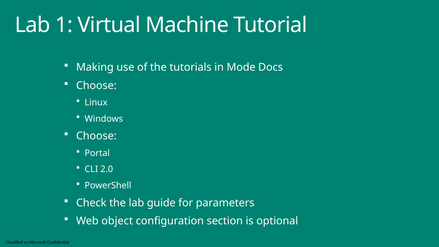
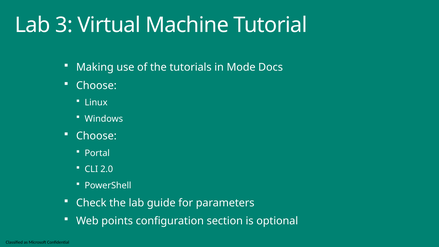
1: 1 -> 3 (64, 25)
object: object -> points (117, 221)
